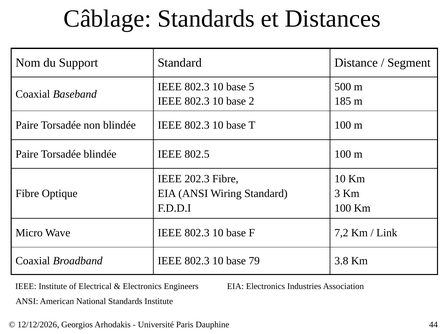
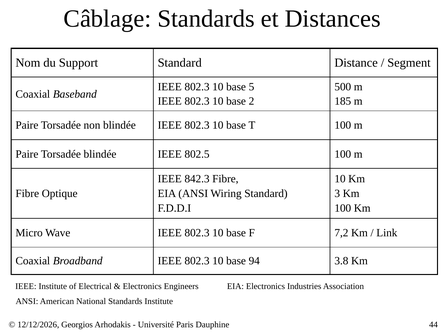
202.3: 202.3 -> 842.3 (197, 179)
79: 79 -> 94 (254, 261)
